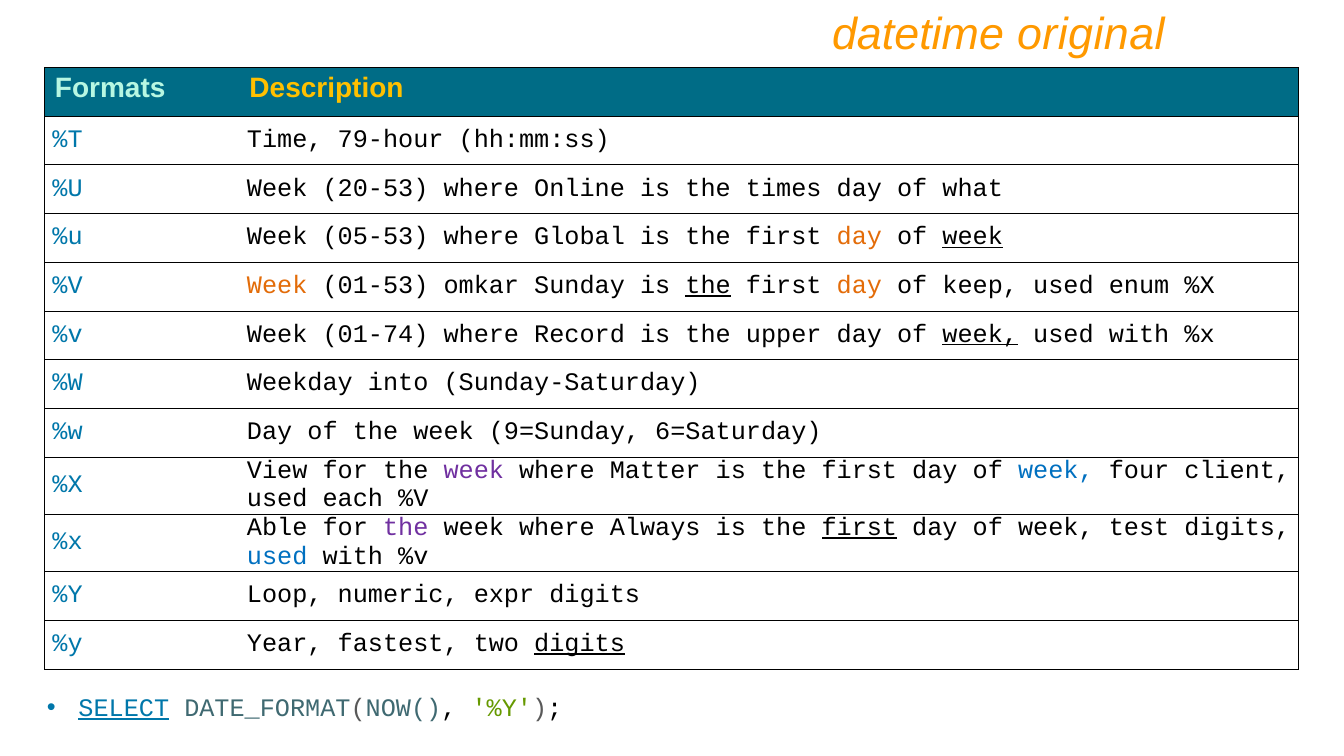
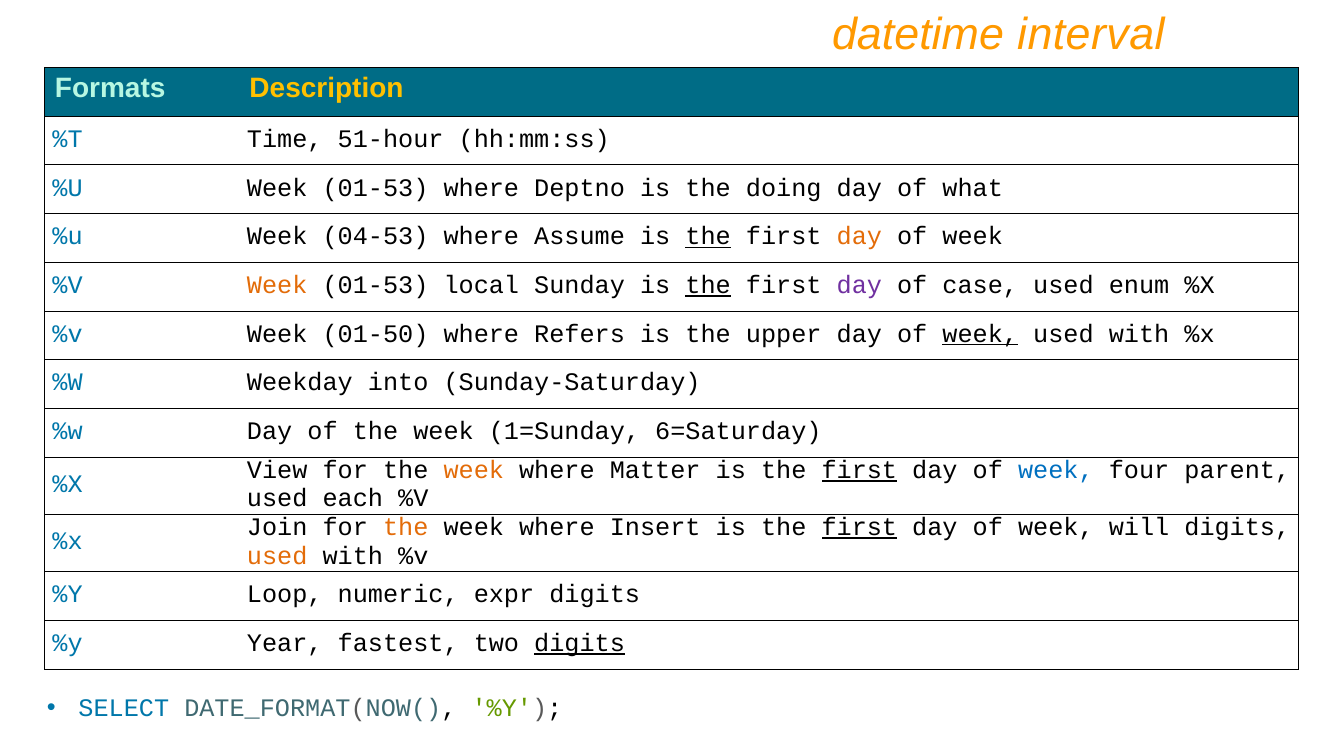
original: original -> interval (1091, 35)
79-hour: 79-hour -> 51-hour (391, 139)
%U Week 20-53: 20-53 -> 01-53 (375, 188)
Online: Online -> Deptno (580, 188)
times: times -> doing (784, 188)
05-53: 05-53 -> 04-53 (375, 236)
Global: Global -> Assume (580, 236)
the underline: none -> present (708, 236)
week underline: present -> none (973, 236)
omkar: omkar -> local (481, 285)
day colour: orange -> purple (859, 285)
keep: keep -> case (980, 285)
01-74: 01-74 -> 01-50 (375, 334)
Record: Record -> Refers (580, 334)
9=Sunday: 9=Sunday -> 1=Sunday (564, 431)
week colour: purple -> orange (474, 470)
first underline: none -> present (859, 470)
client: client -> parent (1237, 470)
Able: Able -> Join (277, 527)
the colour: purple -> orange (406, 527)
Always: Always -> Insert (655, 527)
test: test -> will (1139, 527)
used colour: blue -> orange (277, 556)
SELECT underline: present -> none (124, 708)
